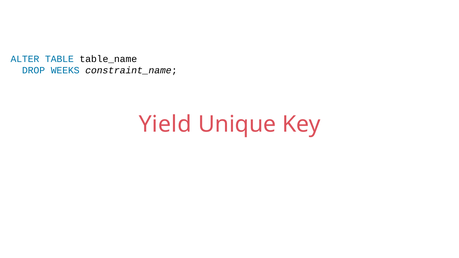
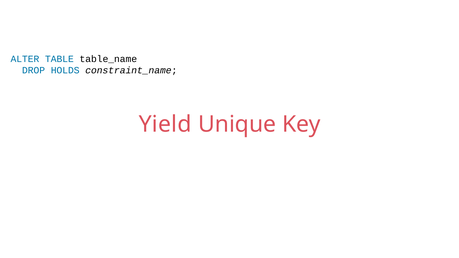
WEEKS: WEEKS -> HOLDS (65, 71)
